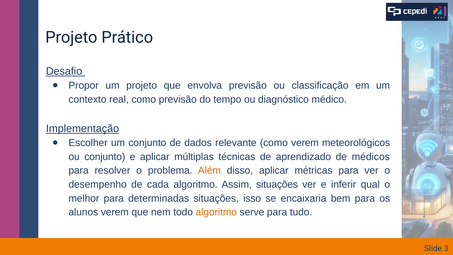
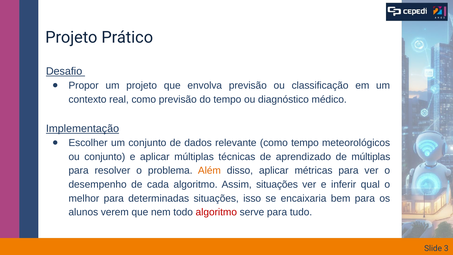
como verem: verem -> tempo (305, 143)
de médicos: médicos -> múltiplas (371, 157)
algoritmo colour: orange -> red (216, 212)
